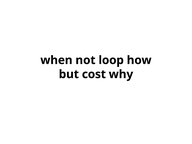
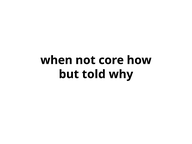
loop: loop -> core (111, 60)
cost: cost -> told (94, 74)
